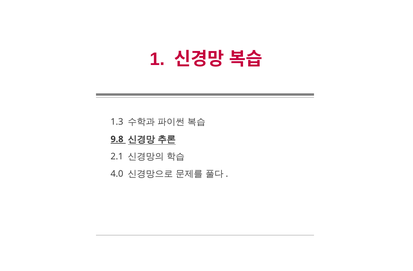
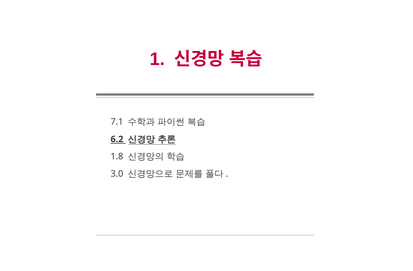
1.3: 1.3 -> 7.1 (117, 122)
9.8: 9.8 -> 6.2 (117, 139)
2.1: 2.1 -> 1.8 (117, 157)
4.0: 4.0 -> 3.0 (117, 174)
